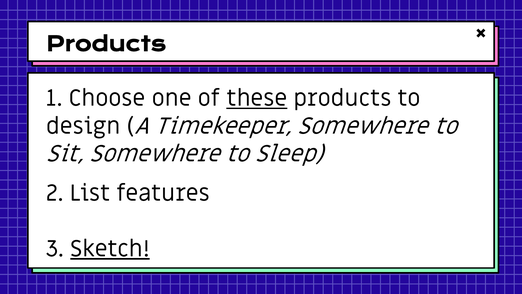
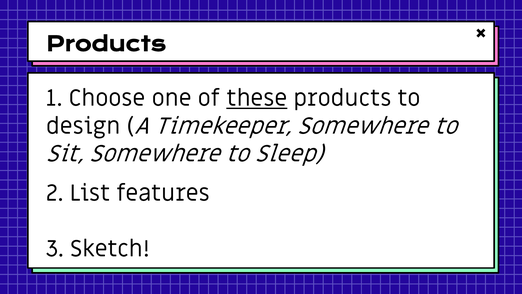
Sketch underline: present -> none (110, 249)
